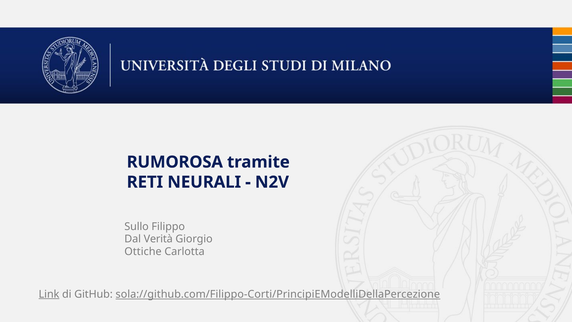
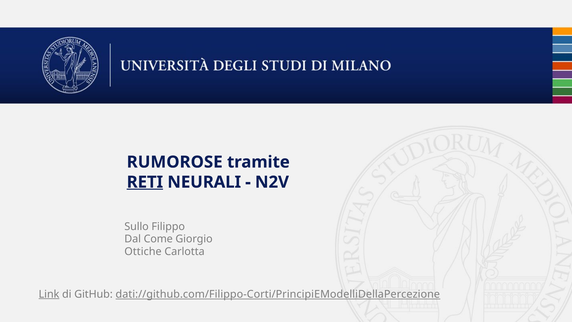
RUMOROSA: RUMOROSA -> RUMOROSE (175, 162)
RETI underline: none -> present (145, 182)
Verità: Verità -> Come (158, 239)
sola://github.com/Filippo-Corti/PrincipiEModelliDellaPercezione: sola://github.com/Filippo-Corti/PrincipiEModelliDellaPercezione -> dati://github.com/Filippo-Corti/PrincipiEModelliDellaPercezione (278, 294)
